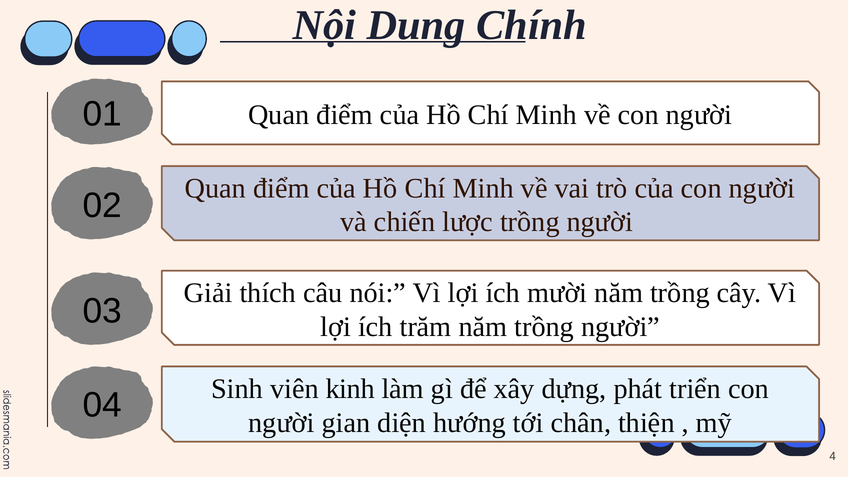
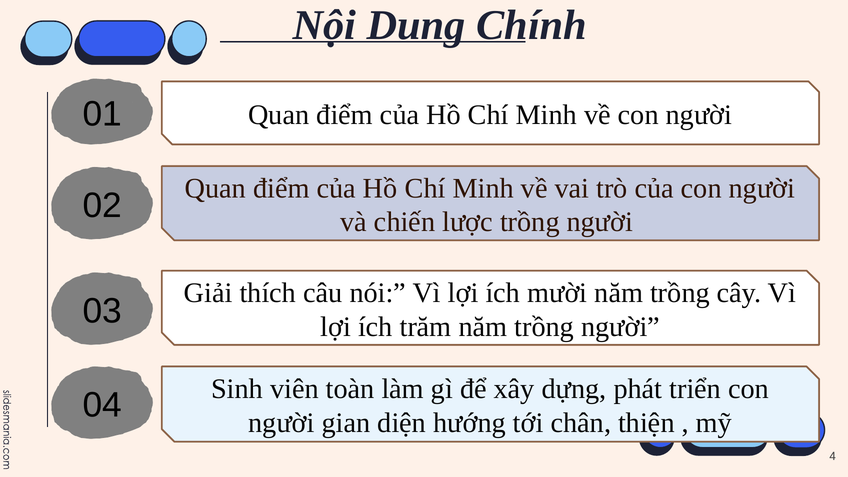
kinh: kinh -> toàn (350, 389)
